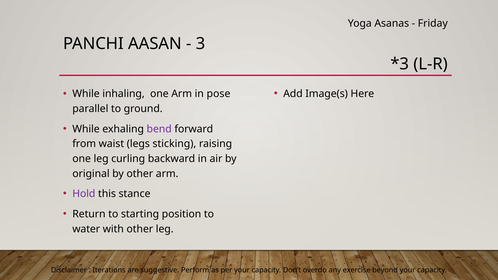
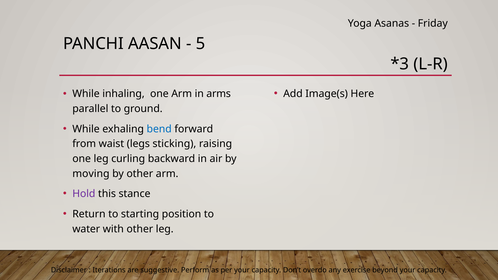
3: 3 -> 5 (200, 44)
pose: pose -> arms (219, 94)
bend colour: purple -> blue (159, 129)
original: original -> moving (91, 174)
